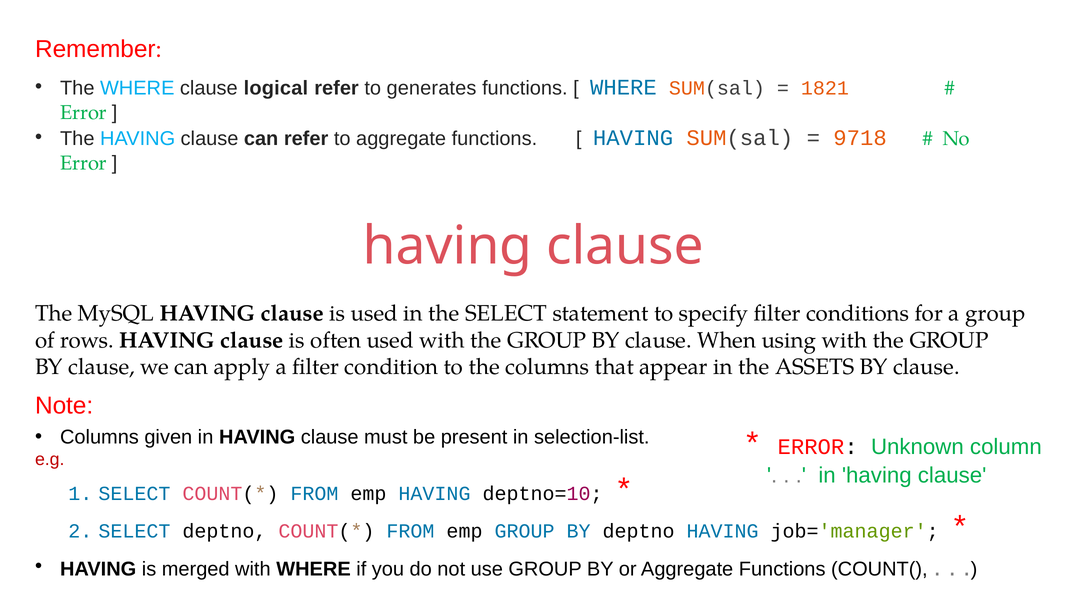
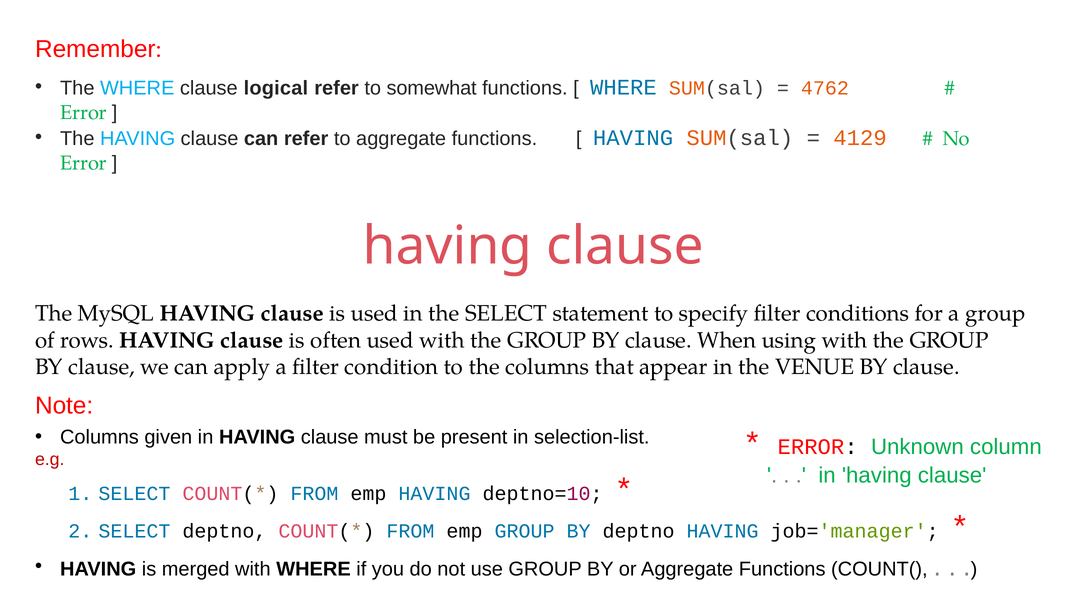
generates: generates -> somewhat (432, 88)
1821: 1821 -> 4762 (825, 88)
9718: 9718 -> 4129 (860, 138)
ASSETS: ASSETS -> VENUE (815, 367)
